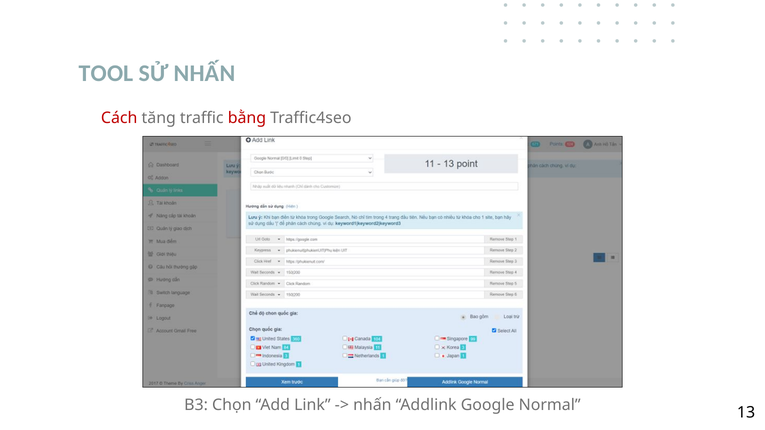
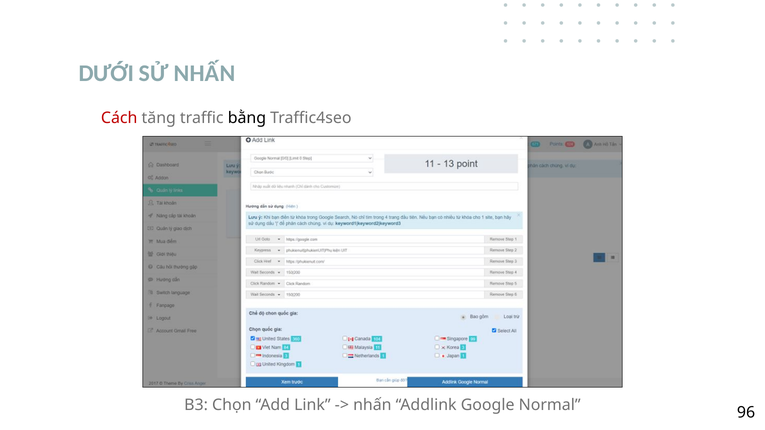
TOOL: TOOL -> DƯỚI (106, 73)
bằng colour: red -> black (247, 118)
13: 13 -> 96 (746, 413)
